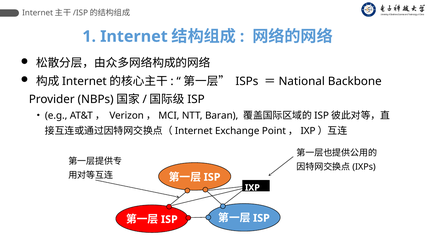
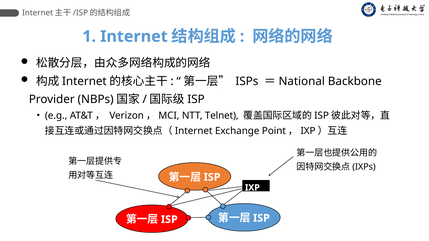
Baran: Baran -> Telnet (222, 116)
